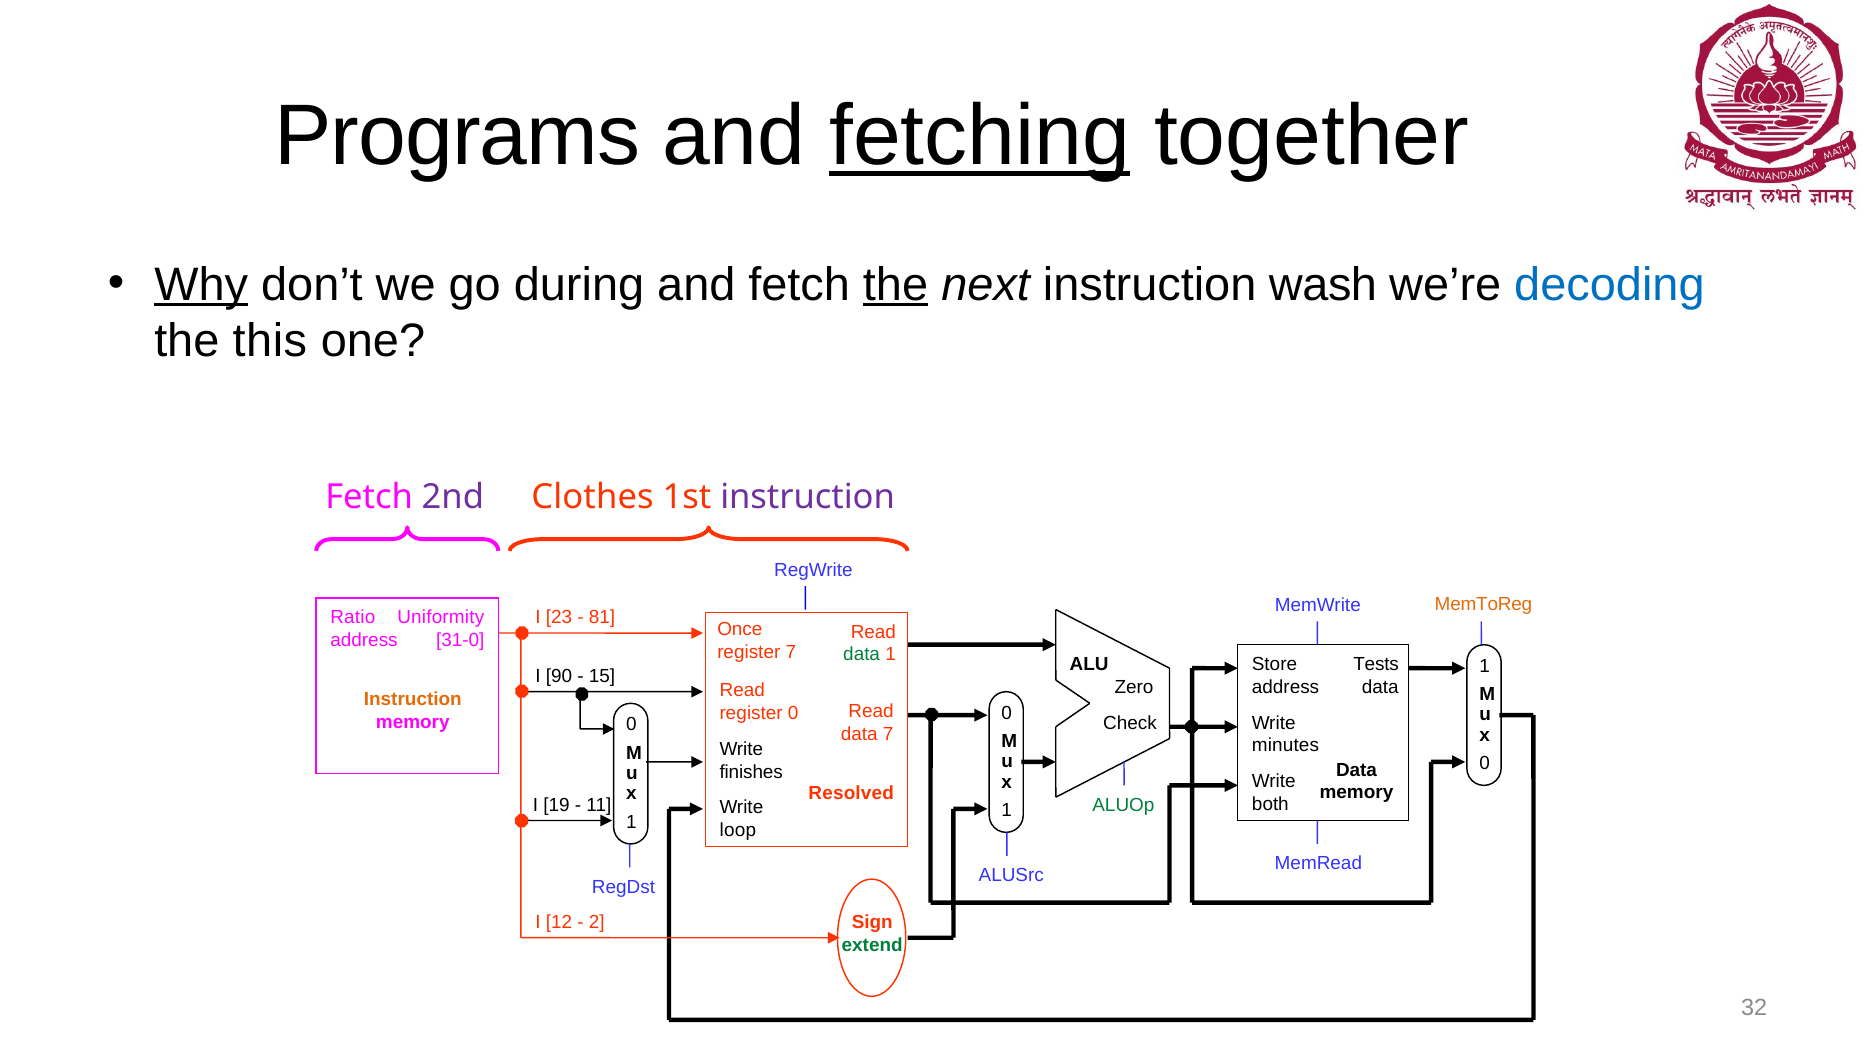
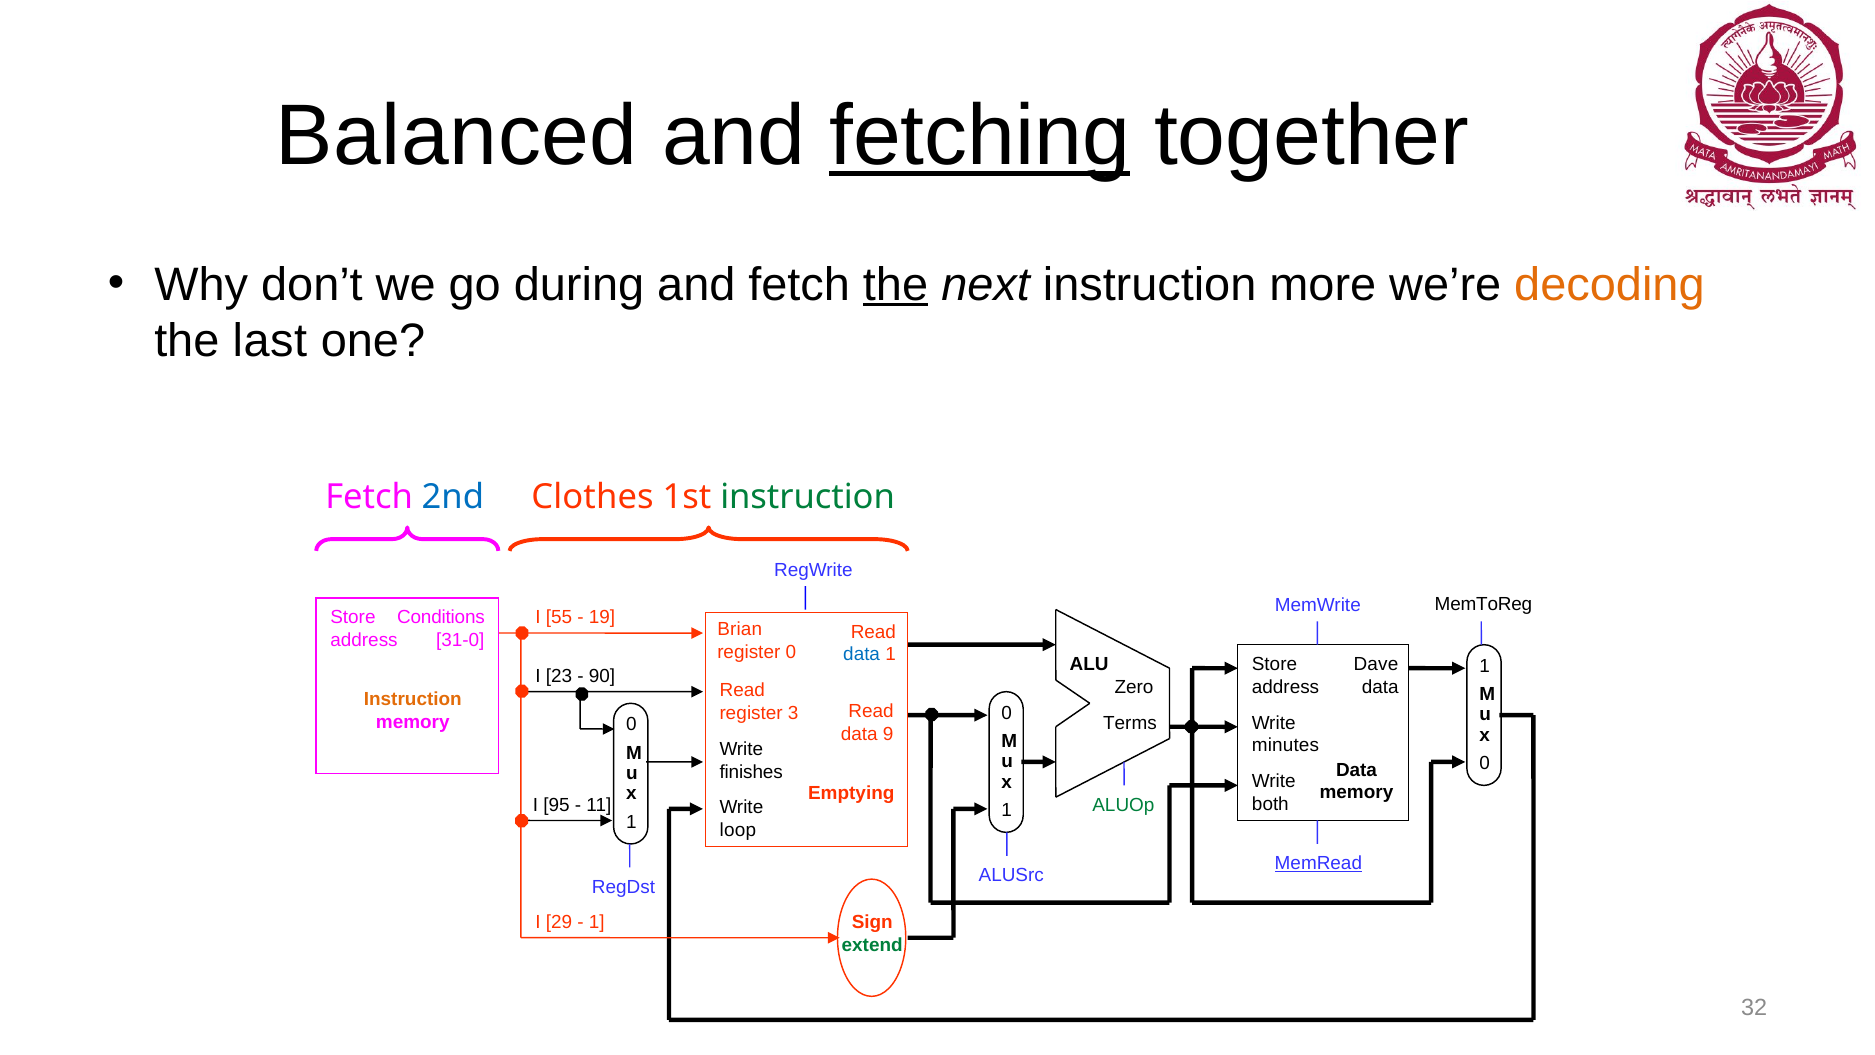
Programs: Programs -> Balanced (457, 136)
Why underline: present -> none (201, 285)
wash: wash -> more (1323, 285)
decoding colour: blue -> orange (1609, 285)
this: this -> last (270, 341)
2nd colour: purple -> blue (453, 497)
instruction colour: purple -> green (808, 497)
MemToReg colour: orange -> black (1483, 604)
Ratio: Ratio -> Store (353, 617)
Uniformity: Uniformity -> Conditions (441, 617)
23: 23 -> 55 (559, 617)
81: 81 -> 19 (602, 617)
Once: Once -> Brian (740, 629)
register 7: 7 -> 0 (791, 652)
data colour: green -> blue (862, 655)
Tests: Tests -> Dave (1376, 664)
90: 90 -> 23 (559, 676)
15: 15 -> 90 (602, 676)
register 0: 0 -> 3 (793, 713)
Check: Check -> Terms (1130, 723)
data 7: 7 -> 9 (888, 734)
Resolved: Resolved -> Emptying (851, 793)
19: 19 -> 95 (556, 805)
MemRead underline: none -> present (1318, 864)
12: 12 -> 29 (559, 922)
2: 2 -> 1 (597, 922)
